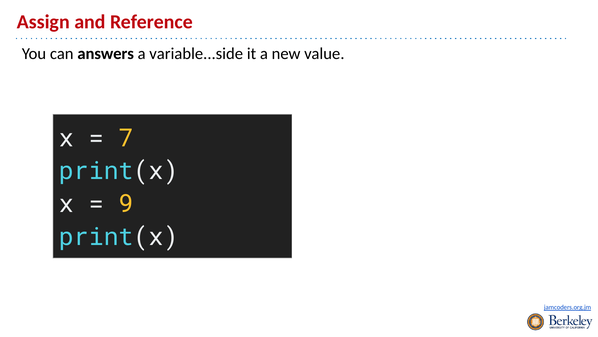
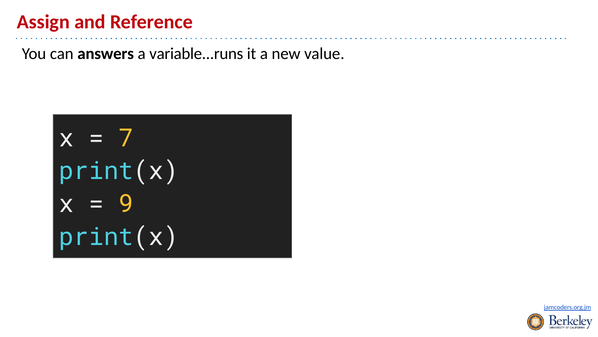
variable...side: variable...side -> variable...runs (196, 54)
